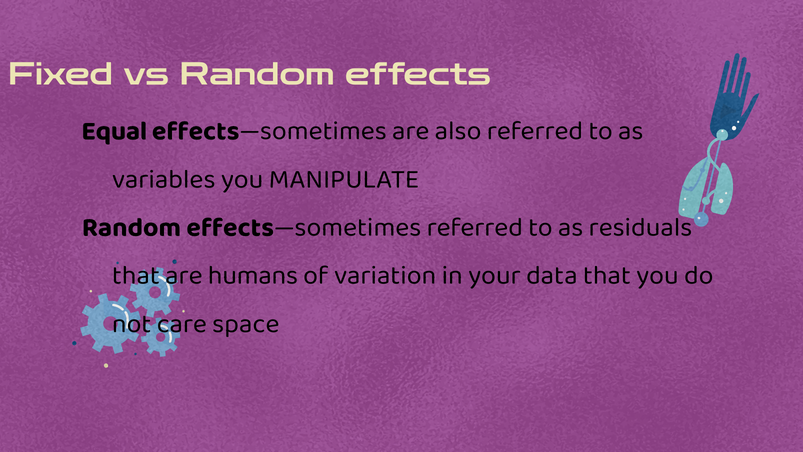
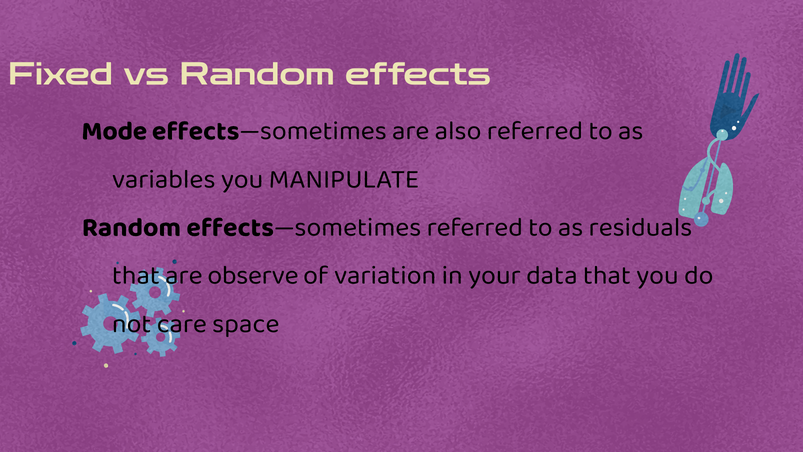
Equal: Equal -> Mode (114, 130)
humans: humans -> observe (253, 275)
